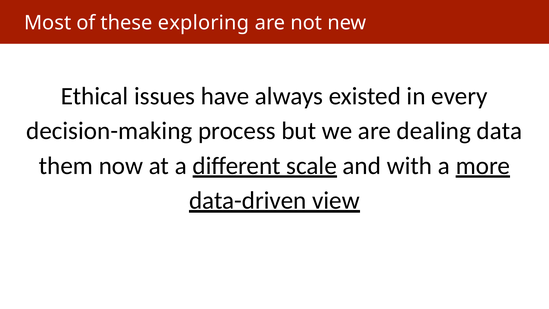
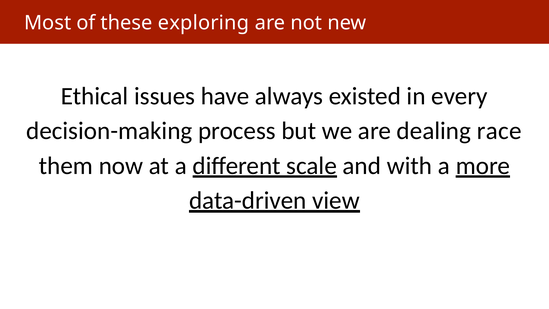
data: data -> race (499, 131)
